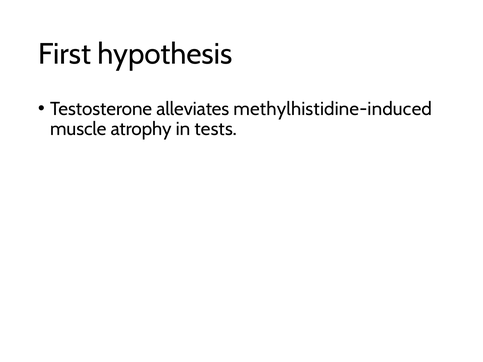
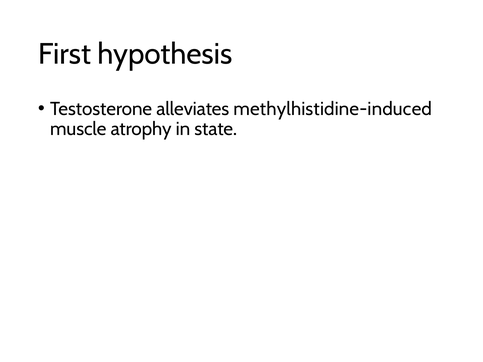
tests: tests -> state (216, 129)
